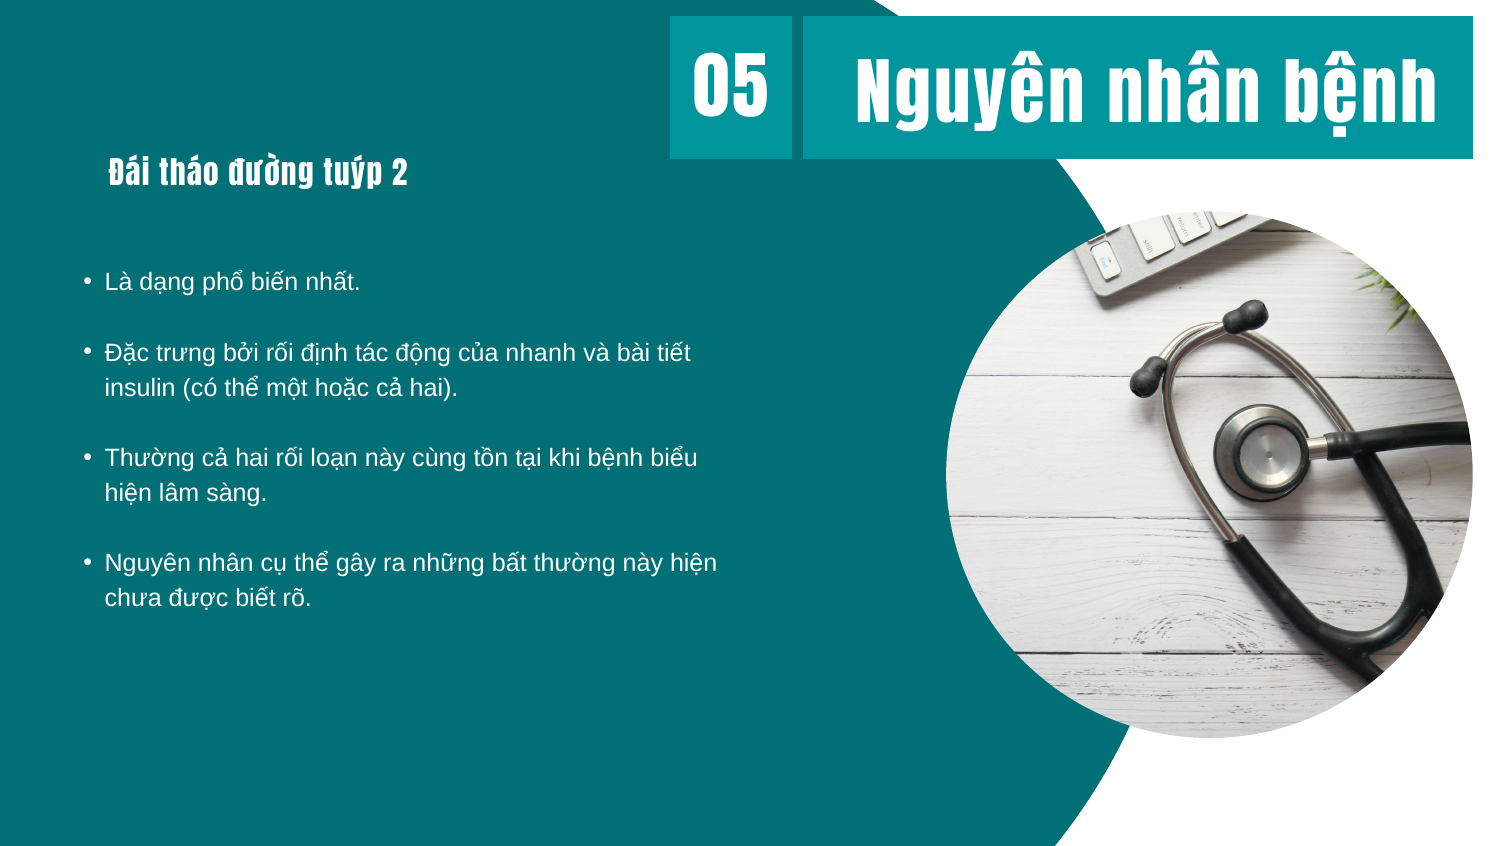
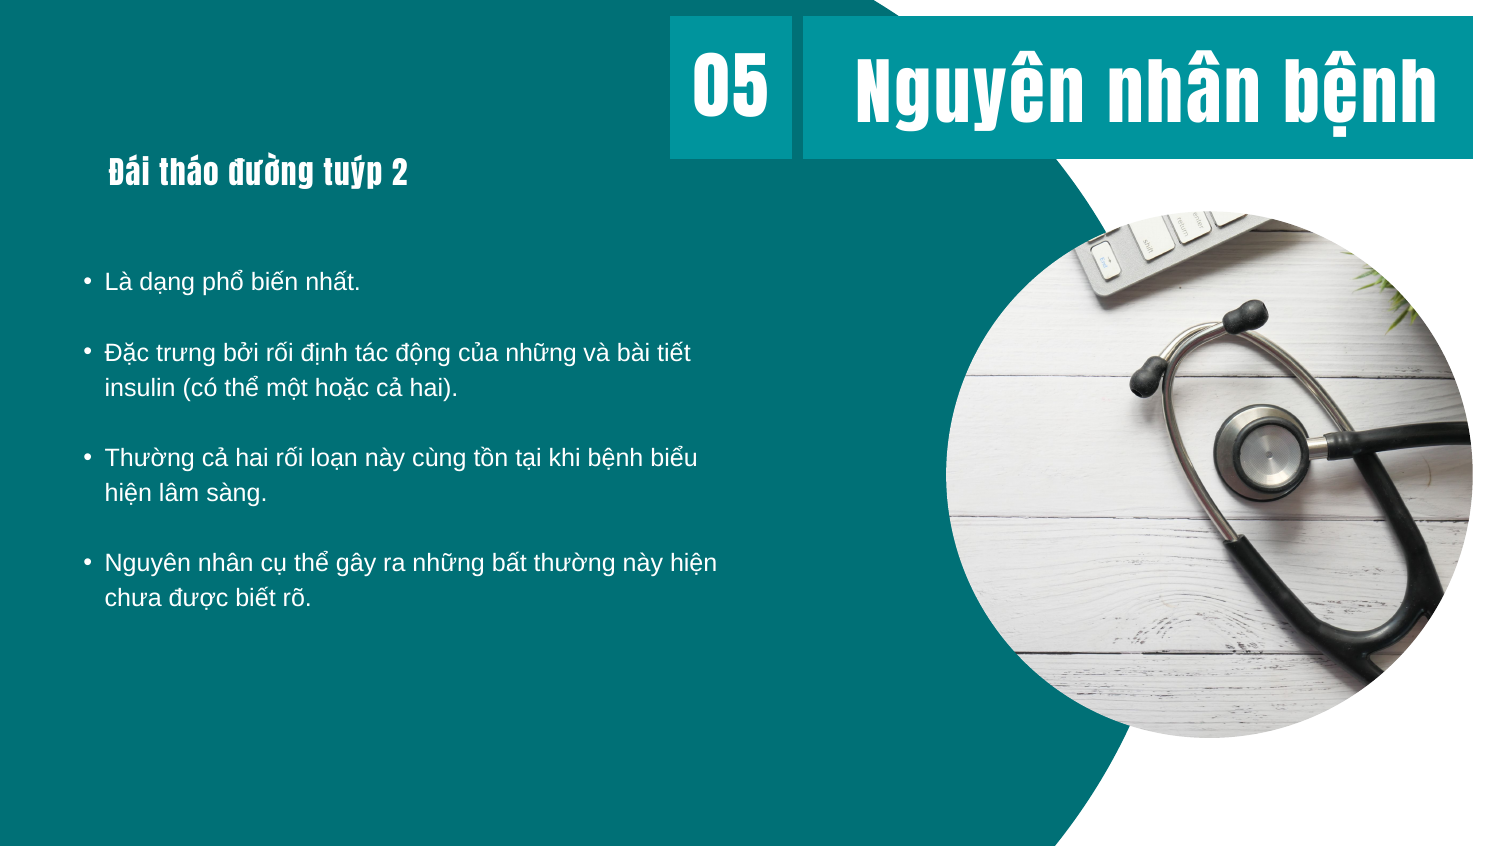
của nhanh: nhanh -> những (541, 353)
